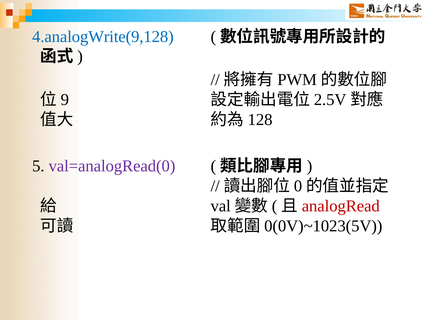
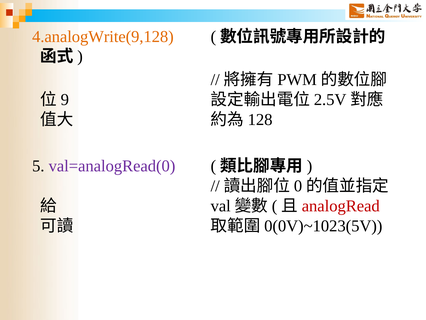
4.analogWrite(9,128 colour: blue -> orange (103, 37)
